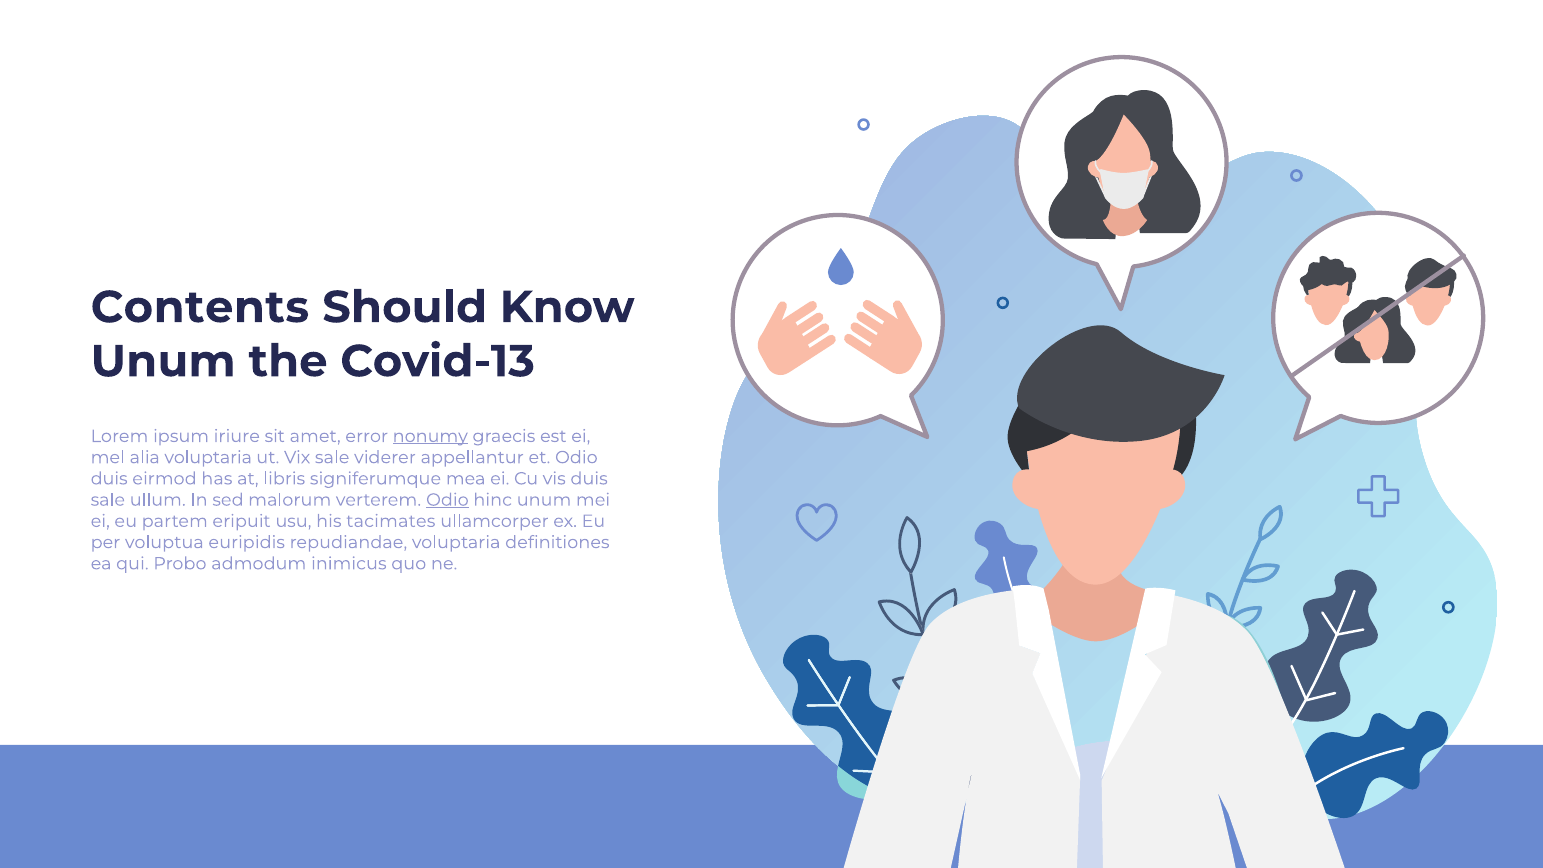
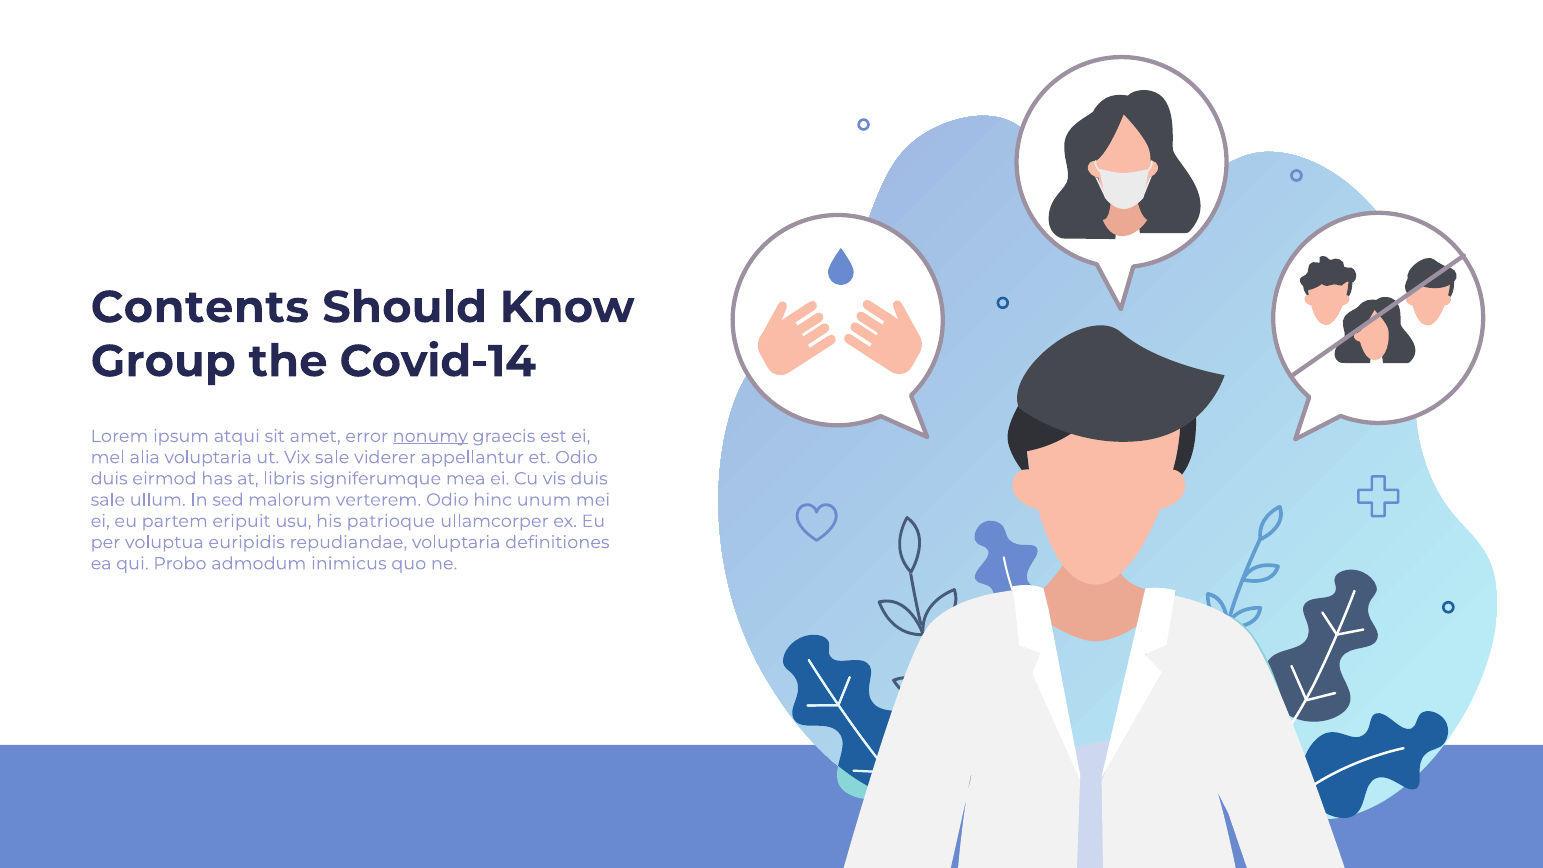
Unum: Unum -> Group (163, 361)
Covid-13: Covid-13 -> Covid-14 (438, 361)
iriure: iriure -> atqui (237, 436)
Odio underline: present -> none (447, 500)
tacimates: tacimates -> patrioque (391, 521)
